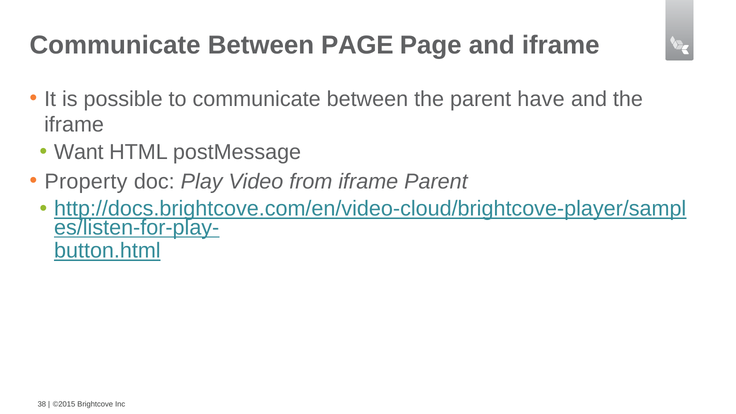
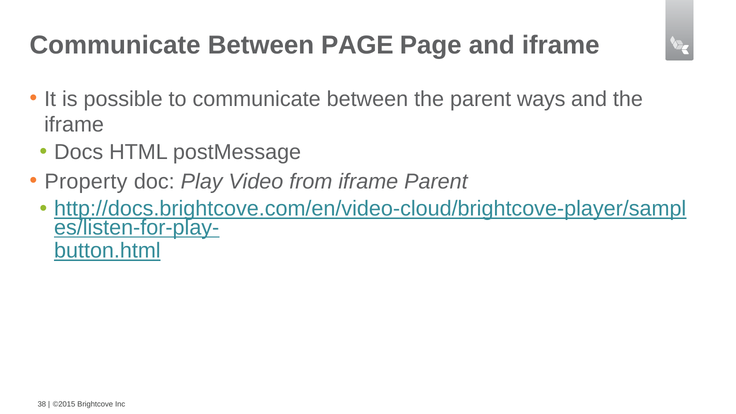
have: have -> ways (541, 99)
Want: Want -> Docs (79, 152)
